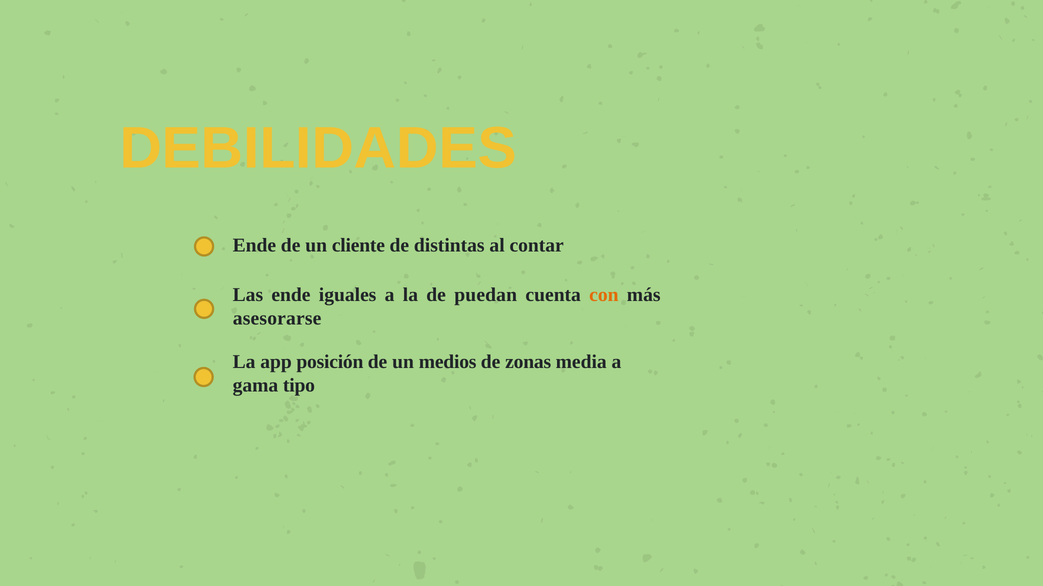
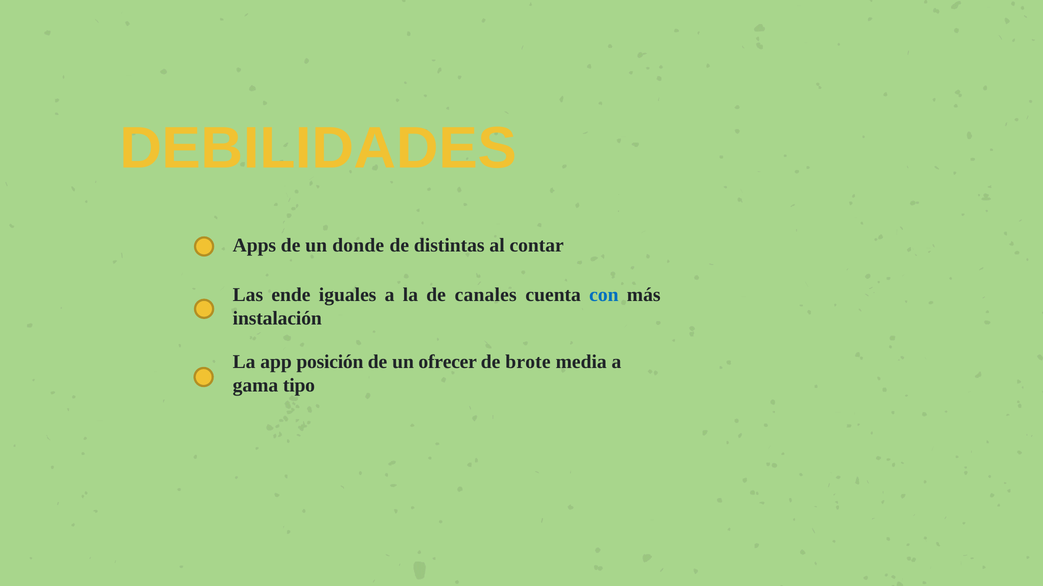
Ende: Ende -> Apps (254, 246)
cliente: cliente -> donde (358, 246)
puedan: puedan -> canales (486, 295)
con colour: orange -> blue (604, 295)
asesorarse: asesorarse -> instalación (277, 319)
medios: medios -> ofrecer (448, 362)
zonas: zonas -> brote (528, 362)
